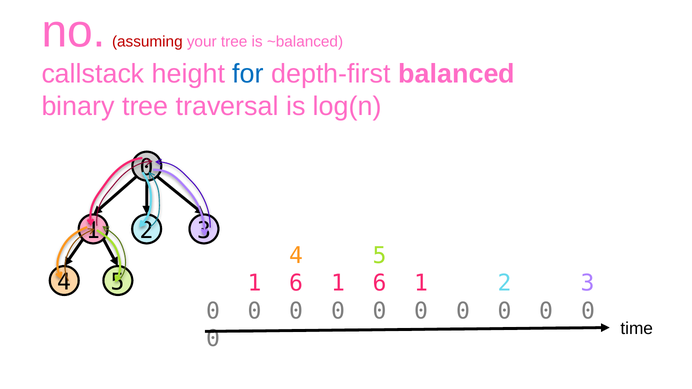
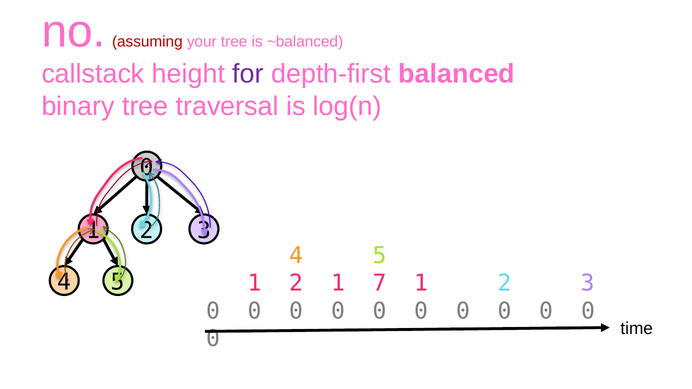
for colour: blue -> purple (248, 74)
6: 6 -> 2 (296, 283)
6: 6 -> 7 (380, 283)
